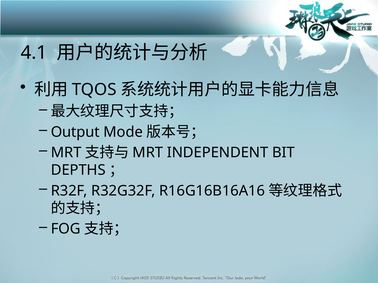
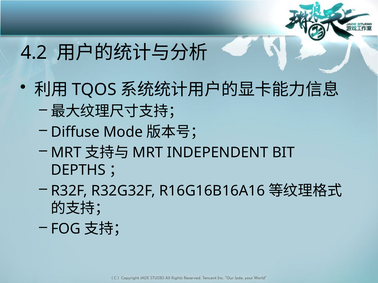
4.1: 4.1 -> 4.2 (34, 53)
Output: Output -> Diffuse (75, 132)
